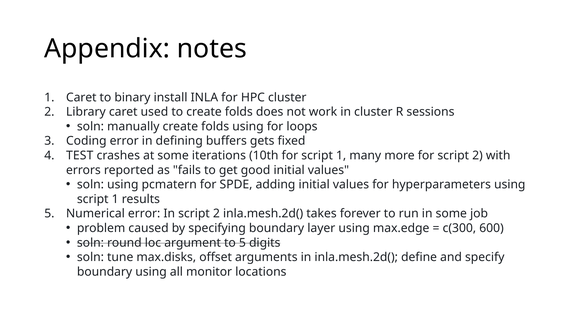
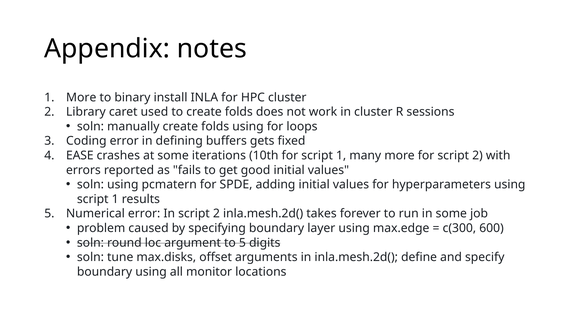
1 Caret: Caret -> More (81, 97)
TEST: TEST -> EASE (80, 155)
